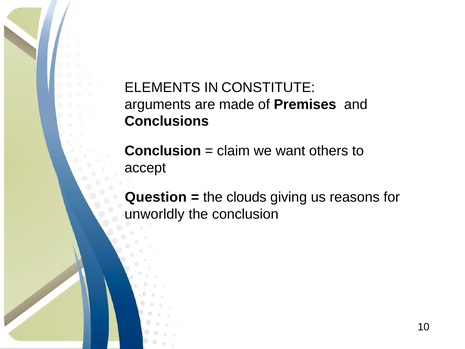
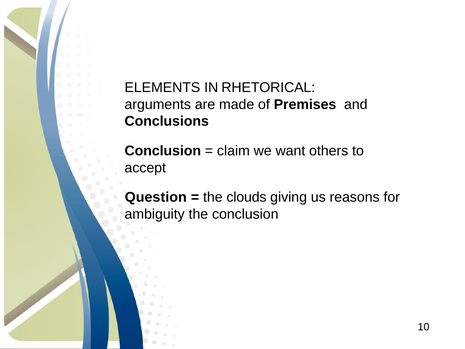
CONSTITUTE: CONSTITUTE -> RHETORICAL (268, 87)
unworldly: unworldly -> ambiguity (155, 214)
